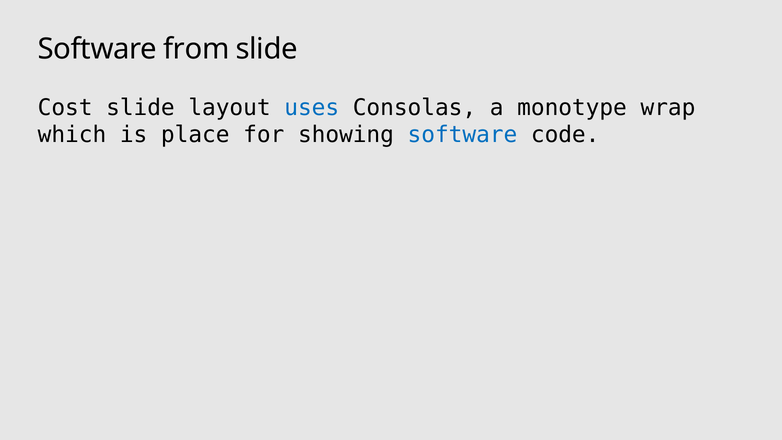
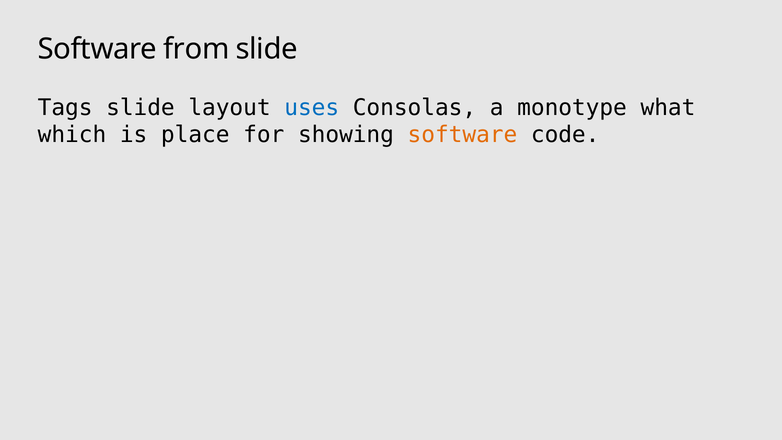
Cost: Cost -> Tags (65, 107)
wrap: wrap -> what (668, 107)
software colour: blue -> orange (462, 135)
